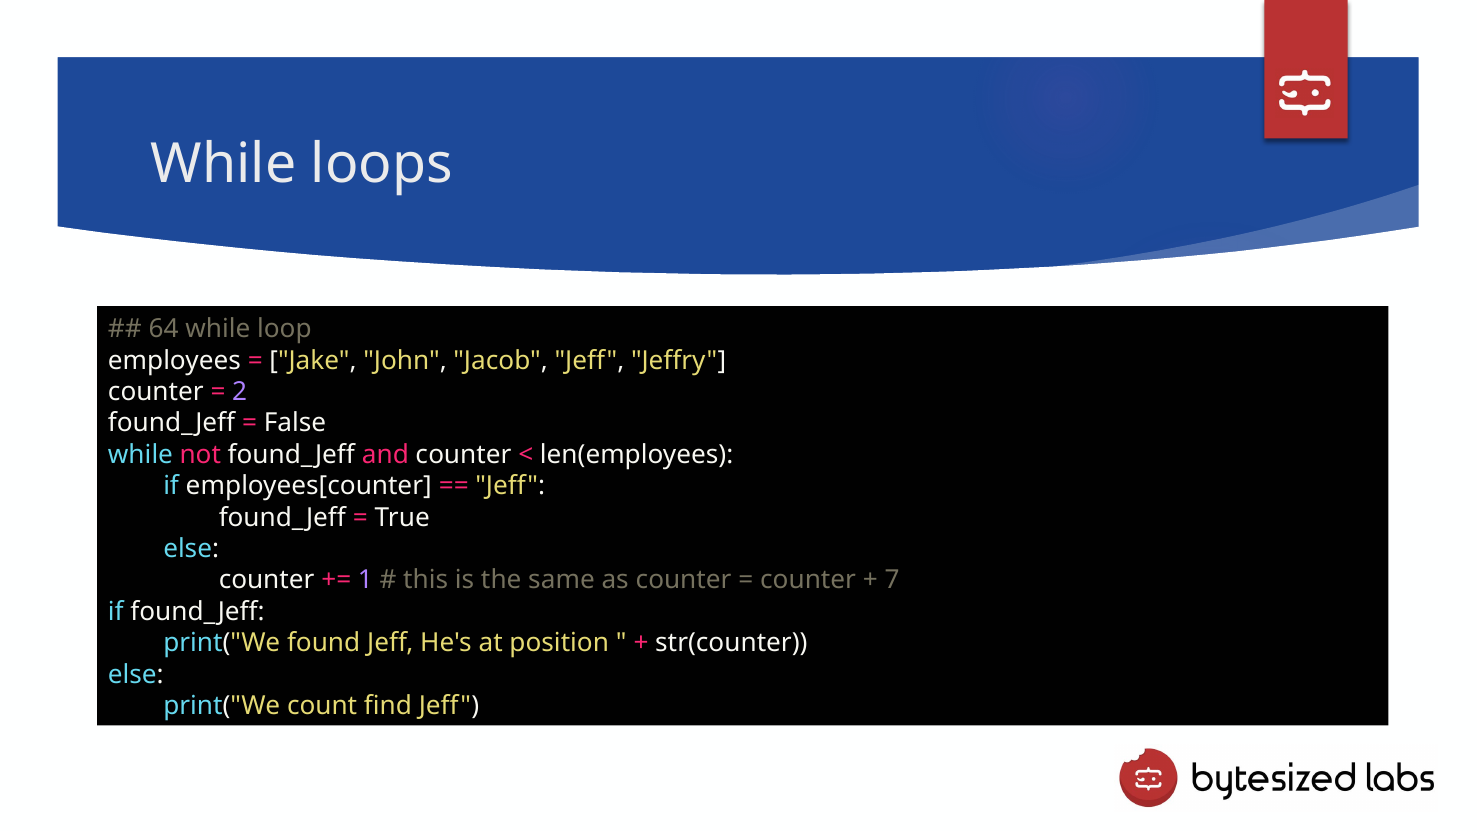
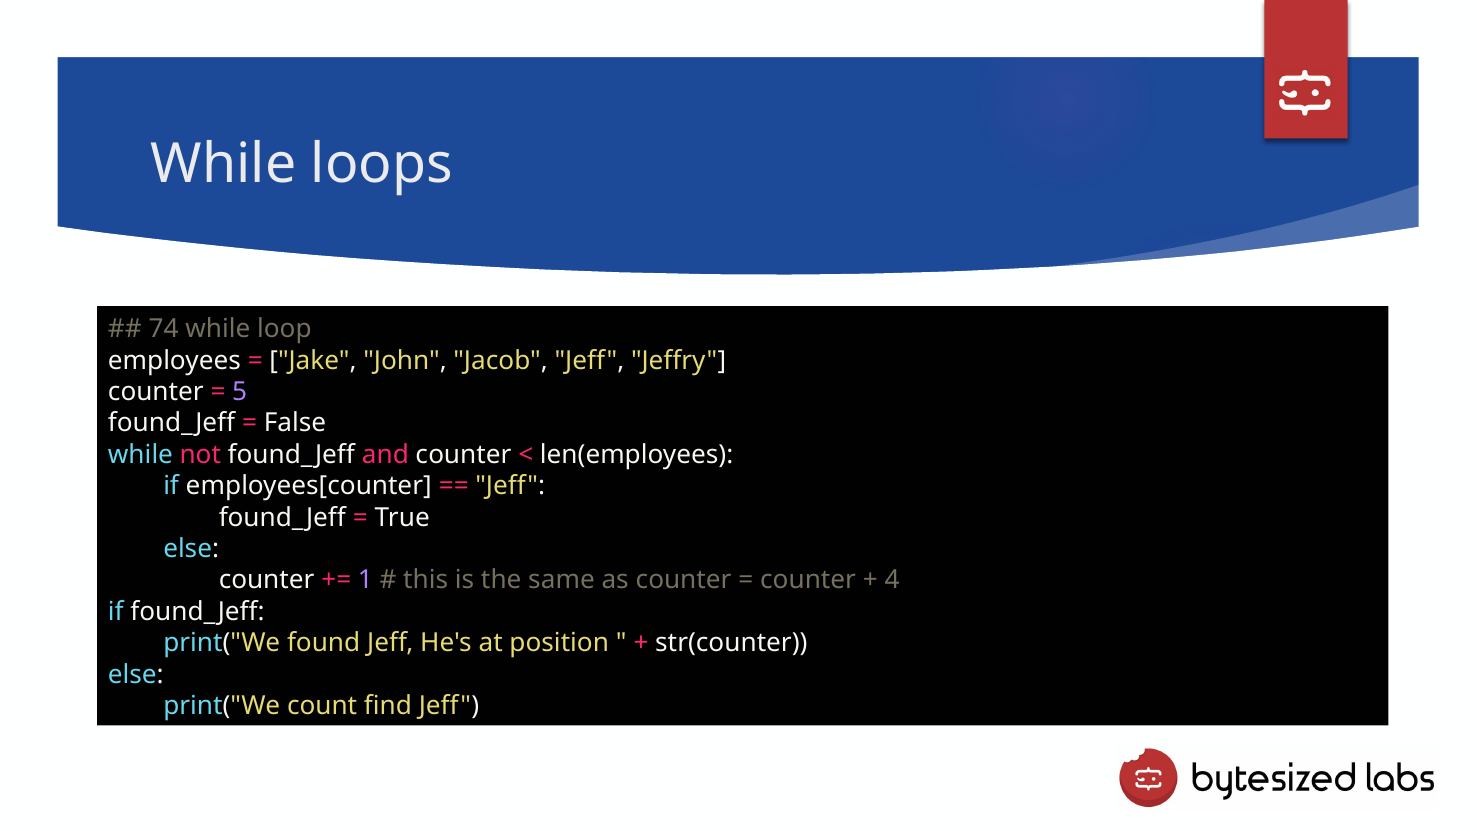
64: 64 -> 74 (164, 329)
2: 2 -> 5 (240, 392)
7: 7 -> 4 (892, 580)
